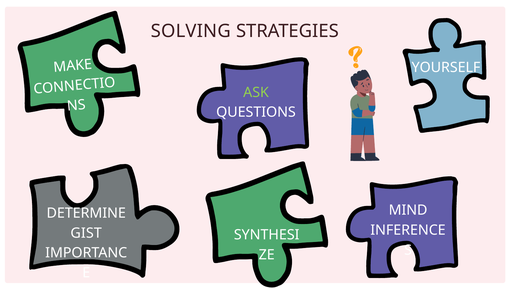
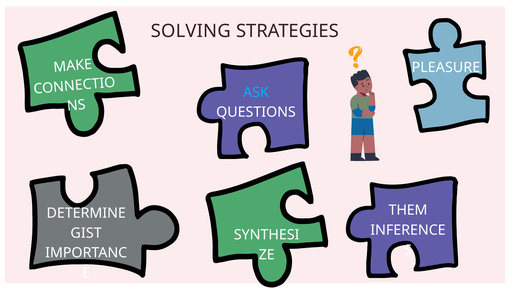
YOURSELF: YOURSELF -> PLEASURE (446, 67)
ASK colour: light green -> light blue (256, 92)
MIND: MIND -> THEM (408, 210)
